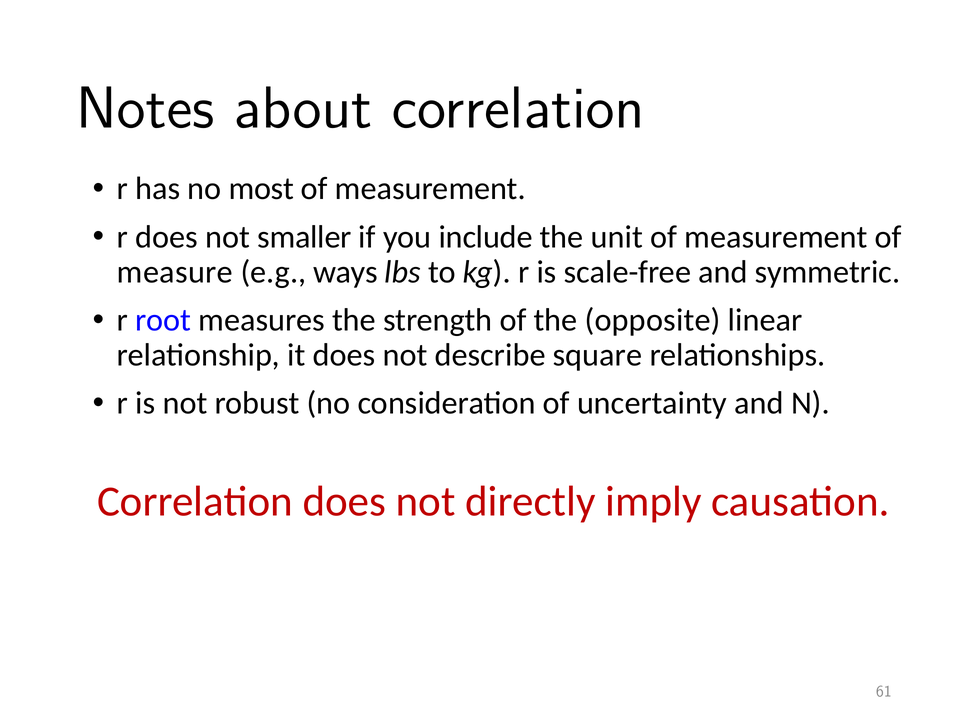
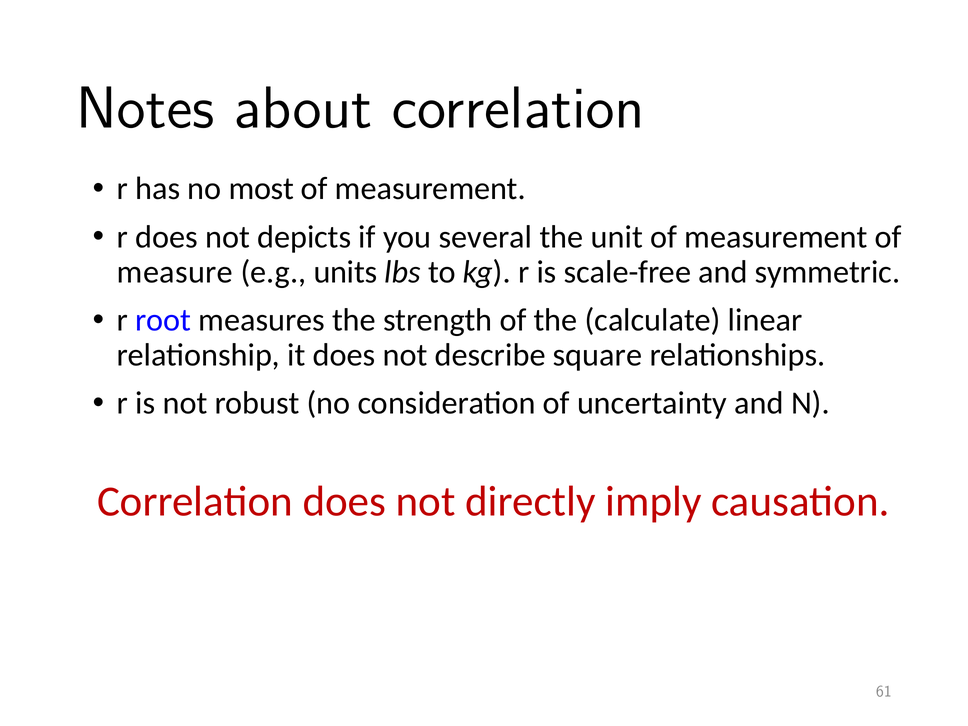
smaller: smaller -> depicts (304, 237)
include: include -> several (485, 237)
ways: ways -> units (345, 272)
opposite: opposite -> calculate (653, 320)
